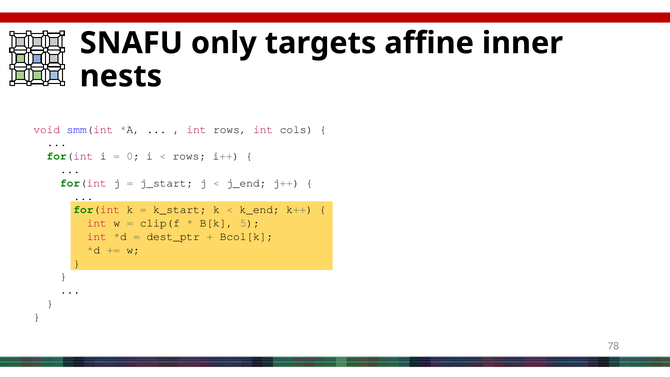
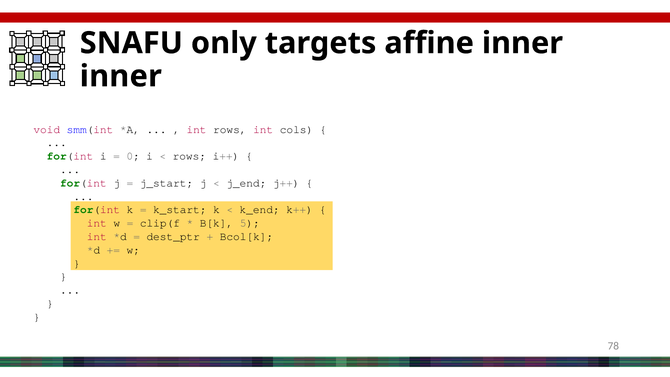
nests: nests -> inner (121, 76)
